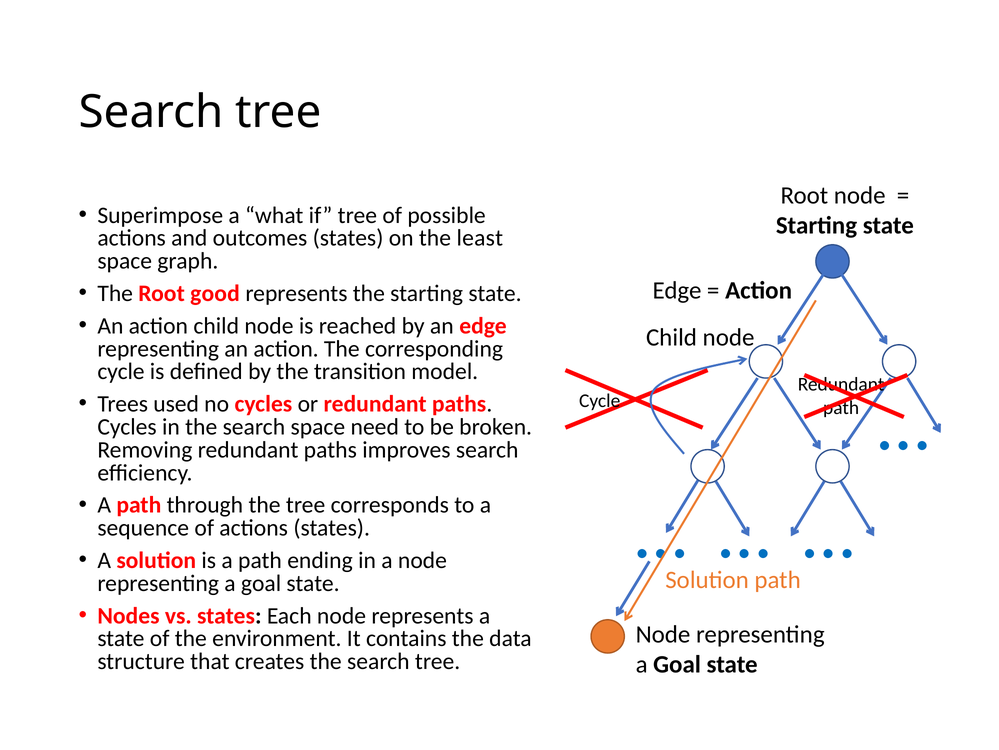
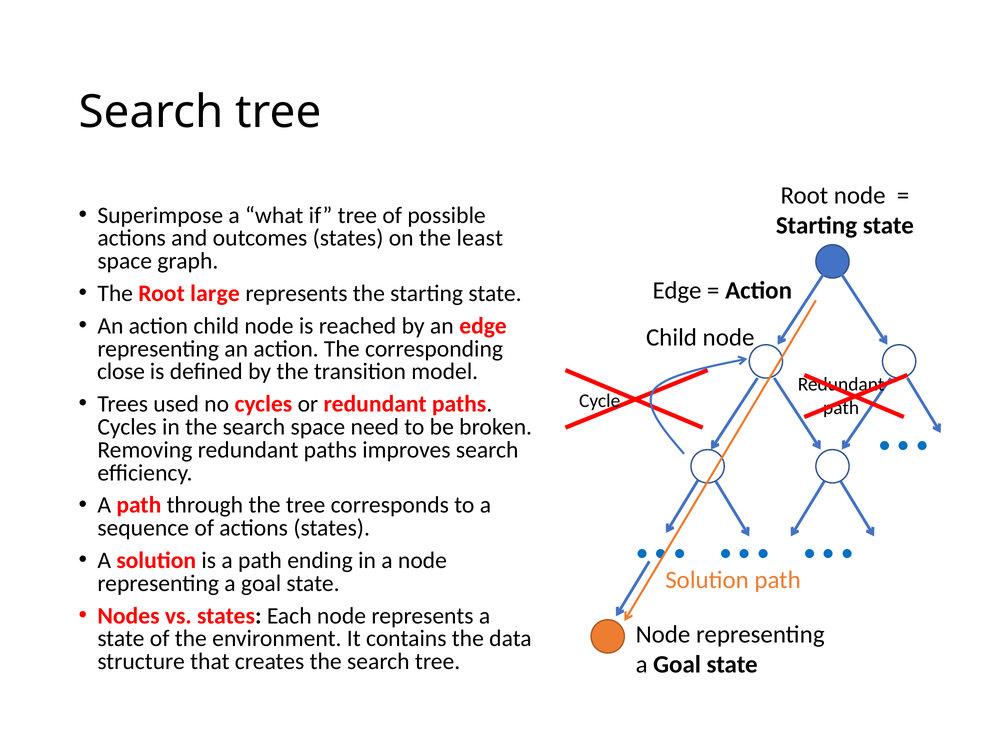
good: good -> large (215, 293)
cycle: cycle -> close (121, 371)
